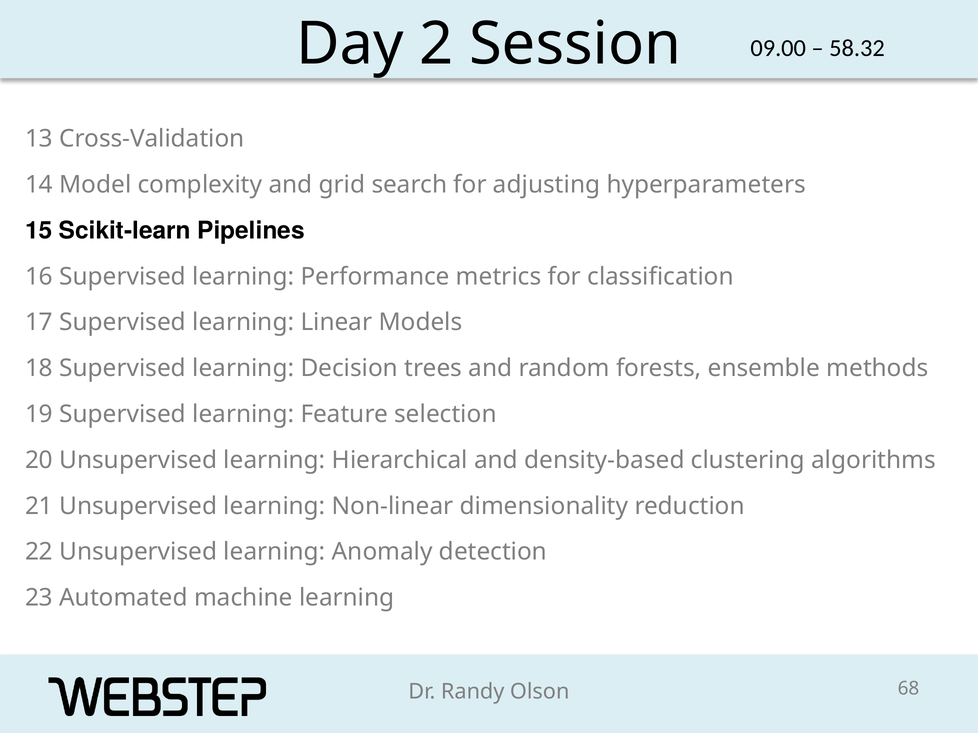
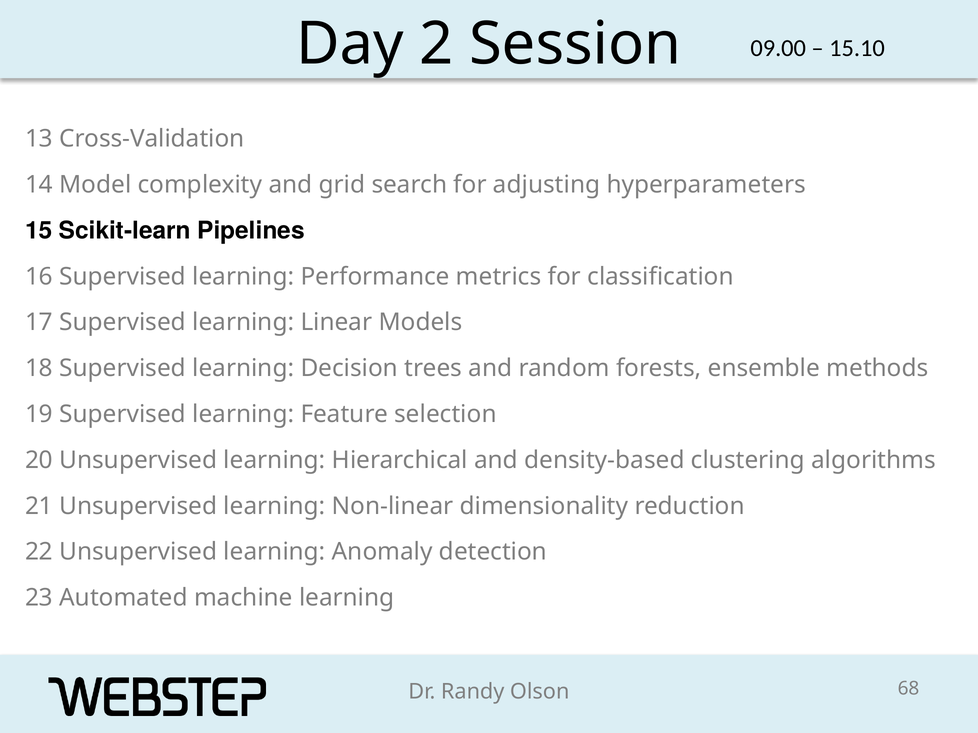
58.32: 58.32 -> 15.10 (857, 48)
